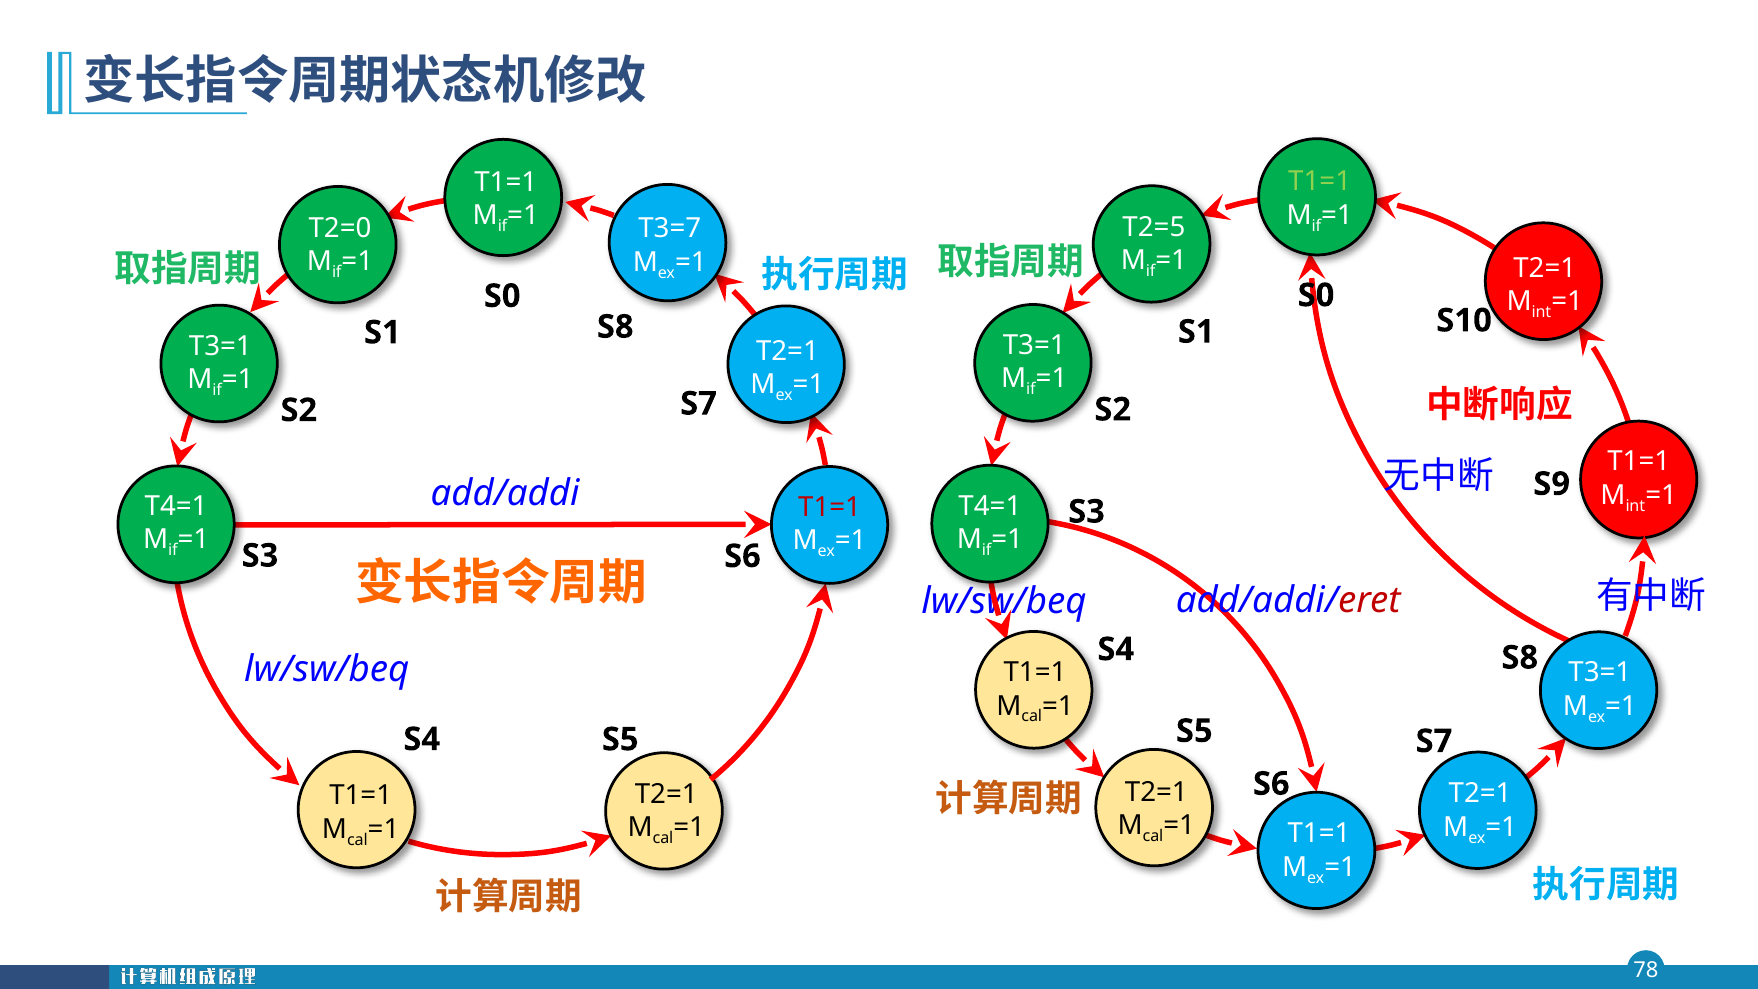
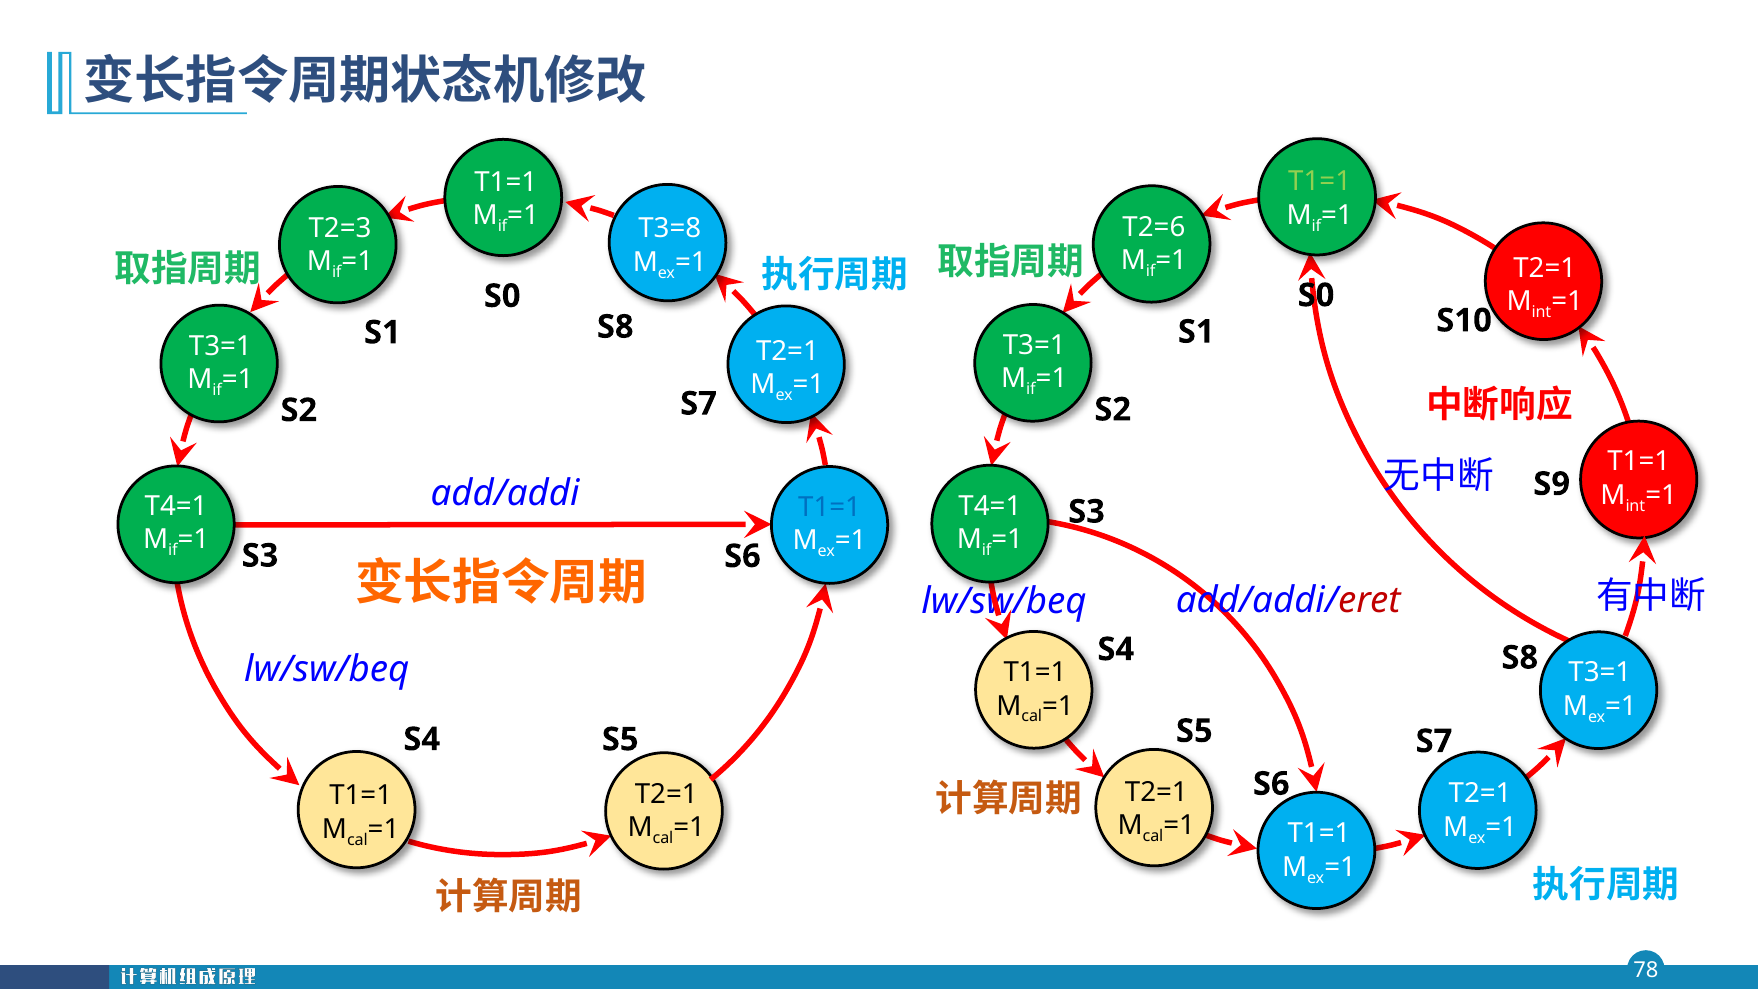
T2=5: T2=5 -> T2=6 (1154, 227)
T2=0: T2=0 -> T2=3 (340, 228)
T3=7: T3=7 -> T3=8 (670, 229)
T1=1 colour: red -> blue (830, 507)
